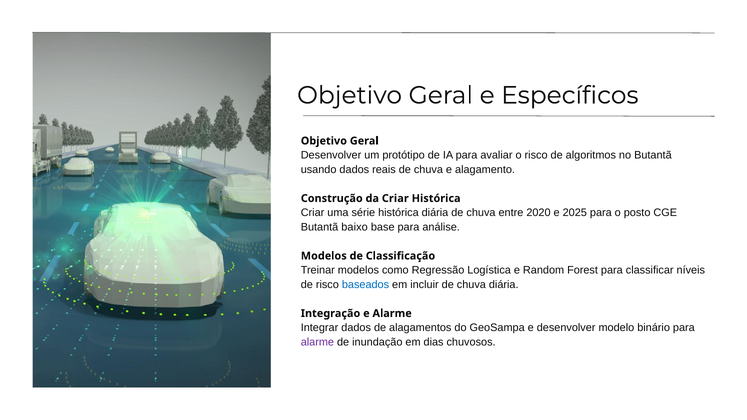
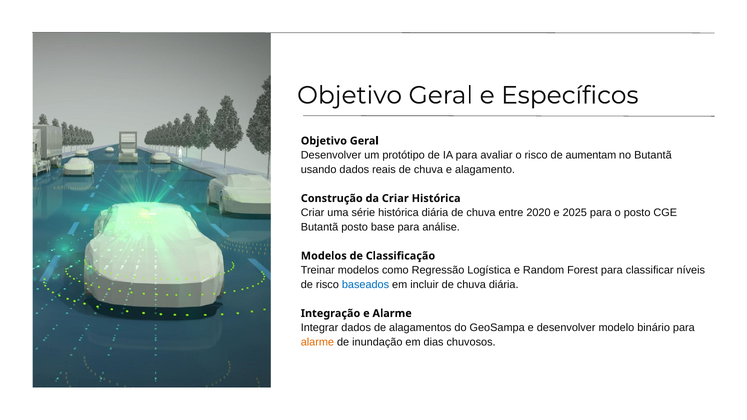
algoritmos: algoritmos -> aumentam (591, 155)
Butantã baixo: baixo -> posto (355, 227)
alarme colour: purple -> orange (317, 342)
